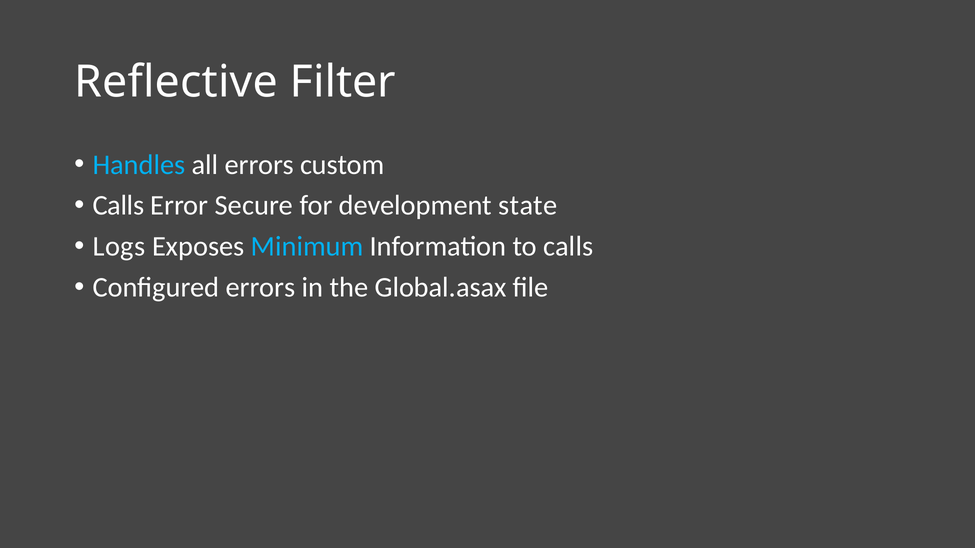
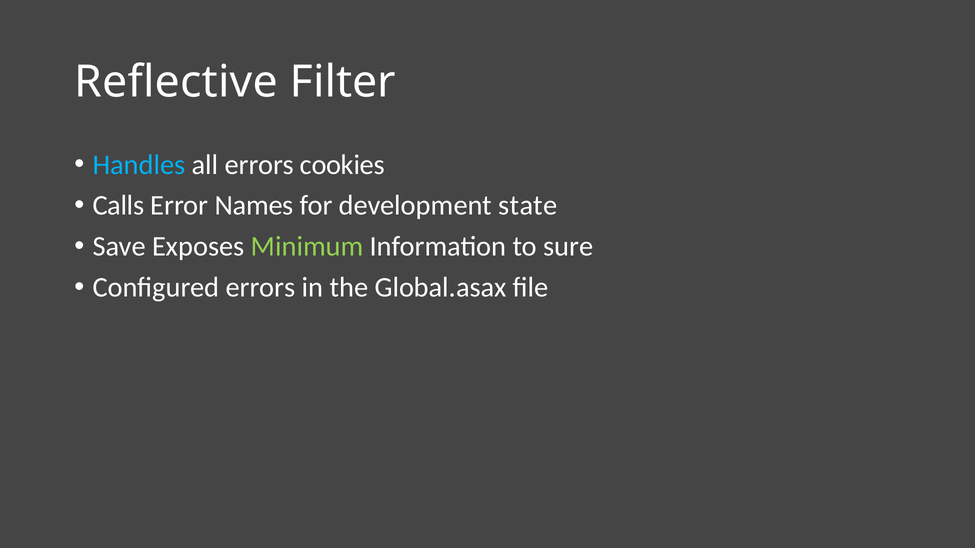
custom: custom -> cookies (342, 165)
Secure: Secure -> Names (254, 206)
Logs: Logs -> Save (119, 247)
Minimum colour: light blue -> light green (307, 247)
to calls: calls -> sure (568, 247)
